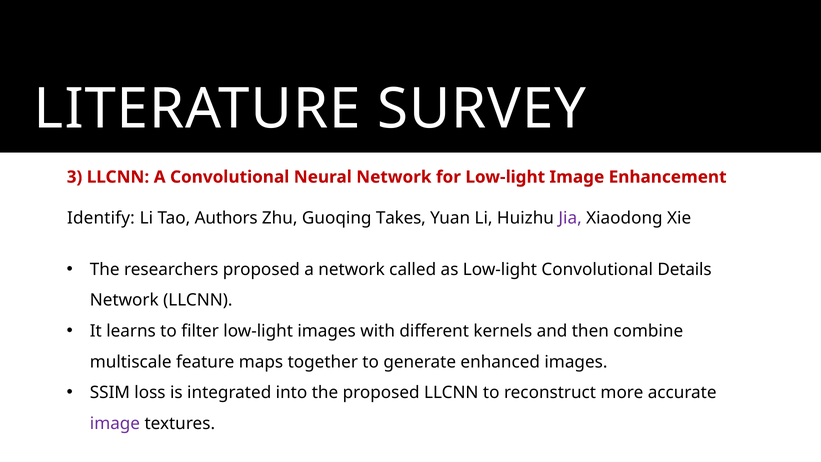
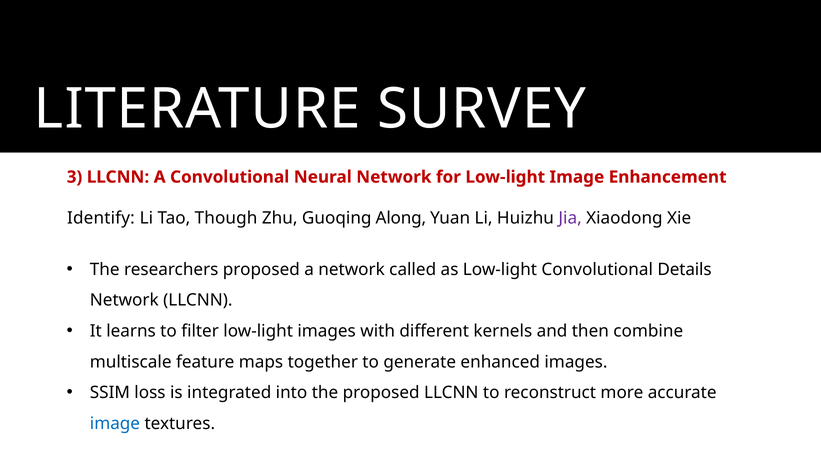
Authors: Authors -> Though (226, 218)
Takes: Takes -> Along (401, 218)
image colour: purple -> blue (115, 423)
